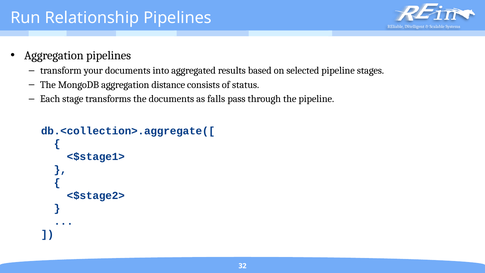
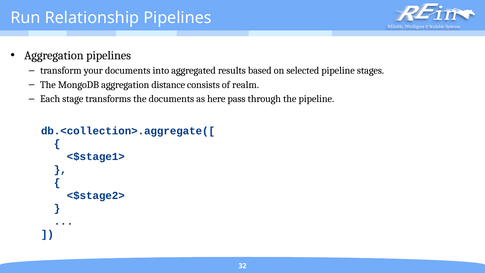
status: status -> realm (246, 85)
falls: falls -> here (216, 99)
